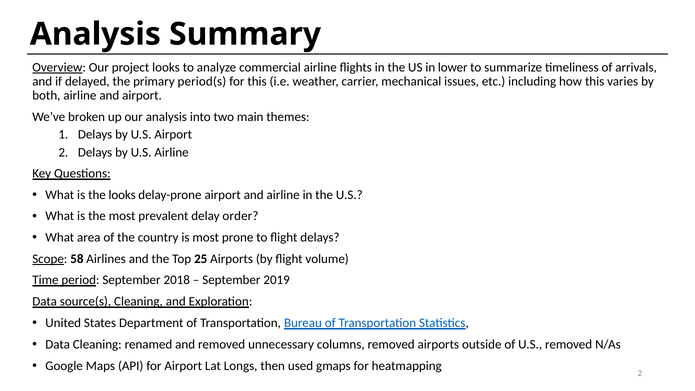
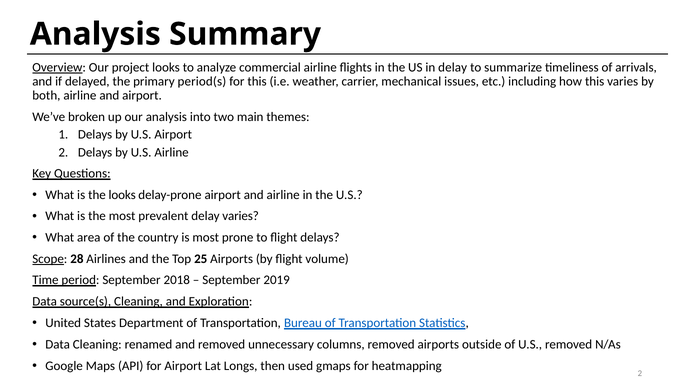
in lower: lower -> delay (453, 67)
delay order: order -> varies (241, 216)
58: 58 -> 28 (77, 259)
